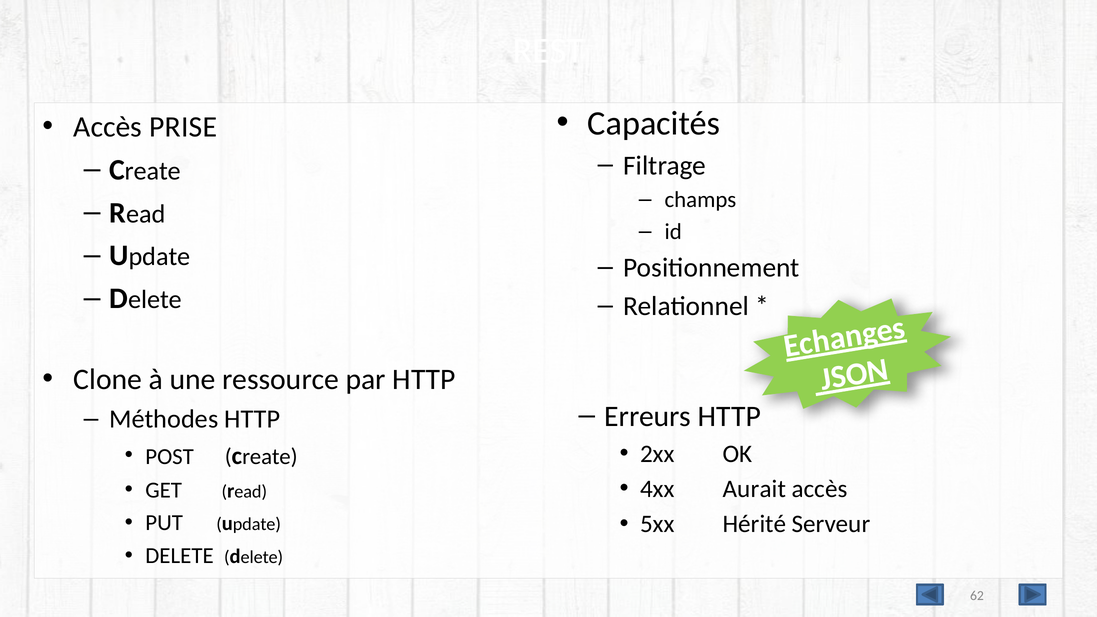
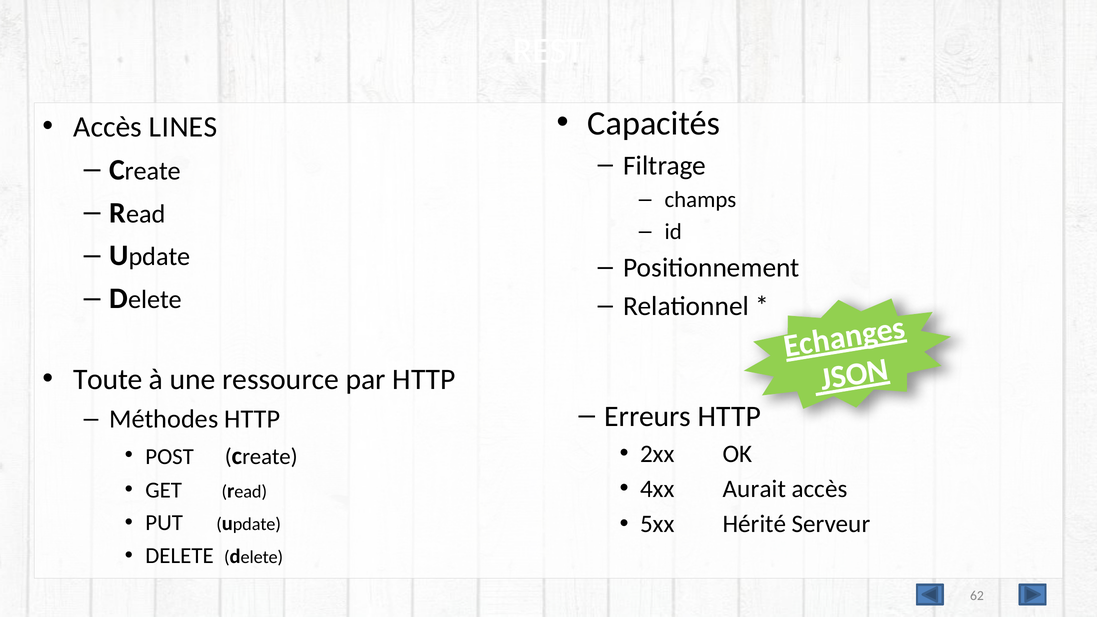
PRISE: PRISE -> LINES (183, 127)
Clone: Clone -> Toute (108, 380)
